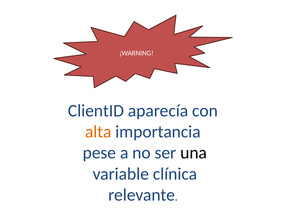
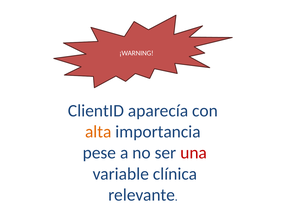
una colour: black -> red (194, 152)
